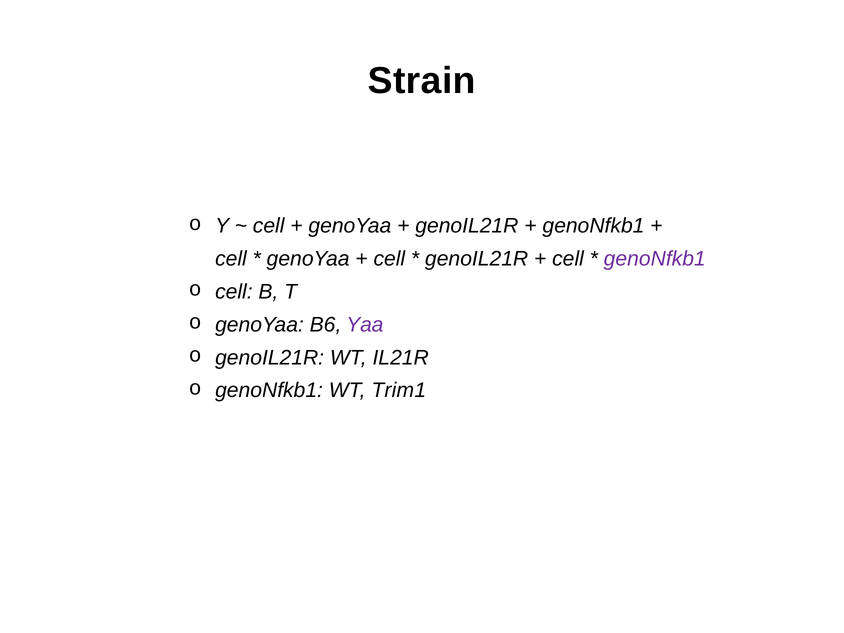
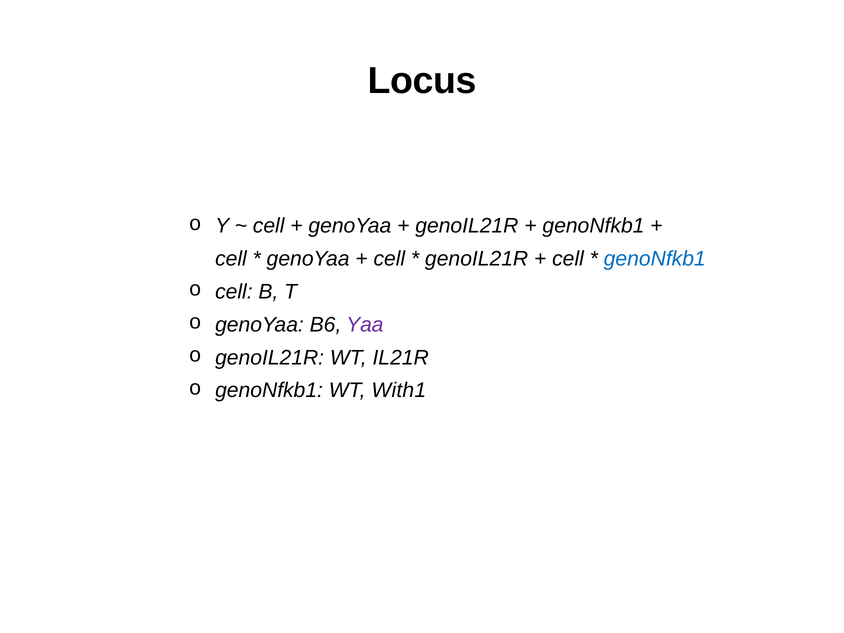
Strain: Strain -> Locus (422, 81)
genoNfkb1 colour: purple -> blue (655, 259)
Trim1: Trim1 -> With1 (399, 391)
